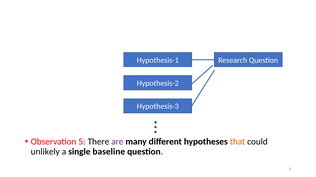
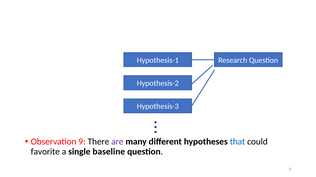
5: 5 -> 9 (82, 142)
that colour: orange -> blue (237, 142)
unlikely: unlikely -> favorite (45, 152)
